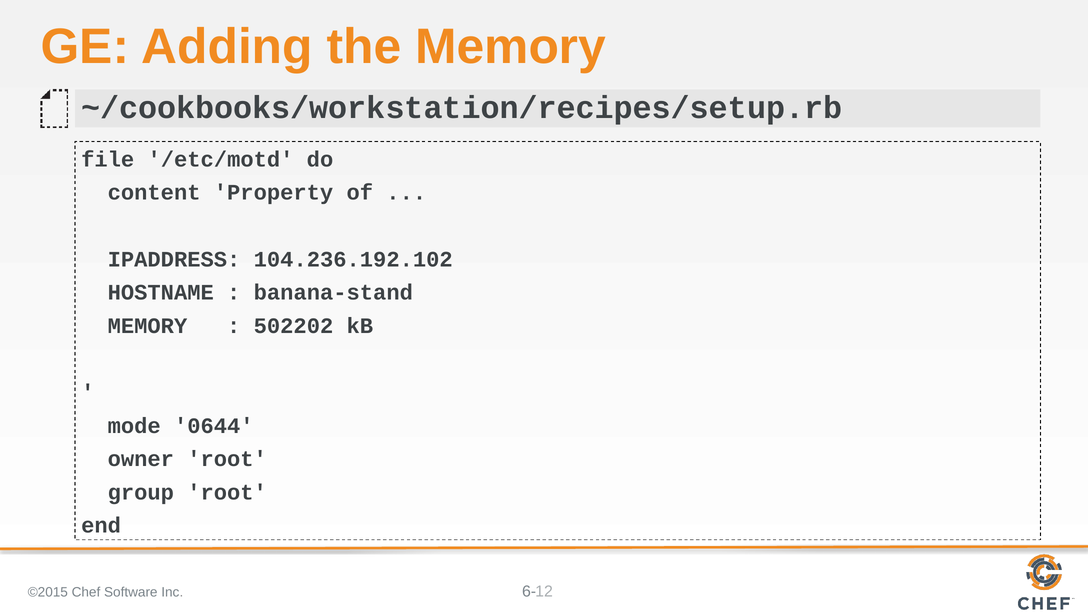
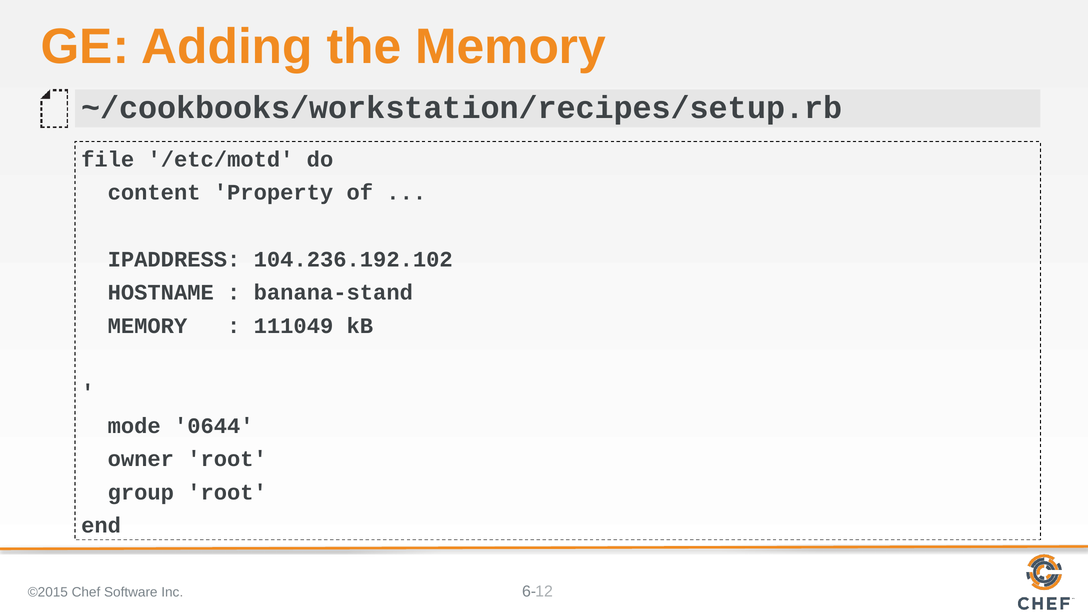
502202: 502202 -> 111049 (293, 326)
